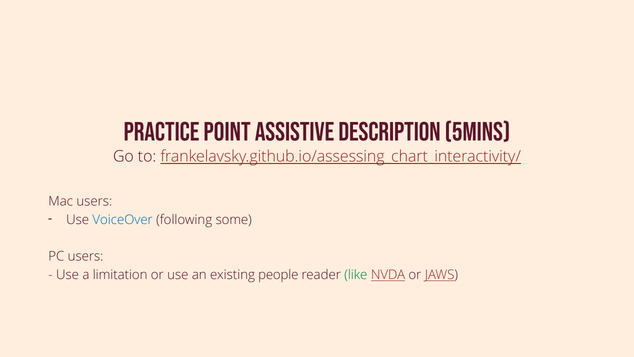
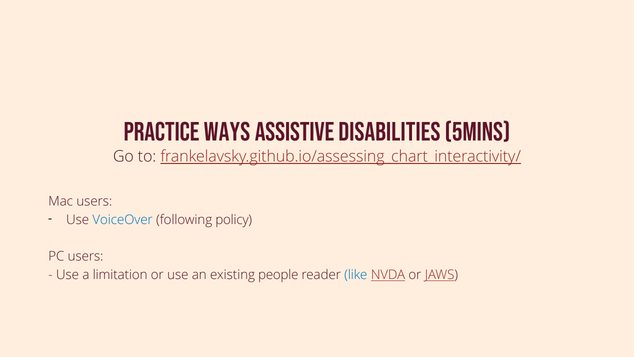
Point: Point -> Ways (227, 132)
Description: Description -> Disabilities (389, 132)
some: some -> policy (234, 220)
like colour: green -> blue (356, 275)
